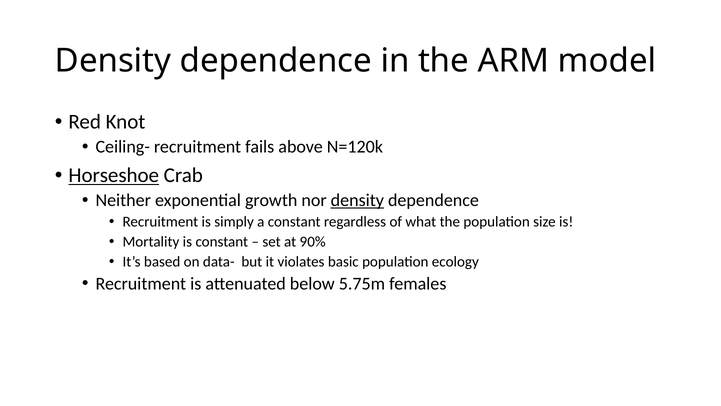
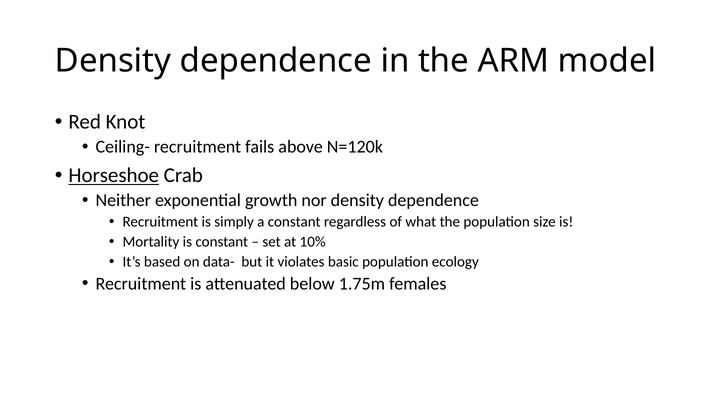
density underline: present -> none (357, 200)
90%: 90% -> 10% (313, 242)
5.75m: 5.75m -> 1.75m (362, 283)
